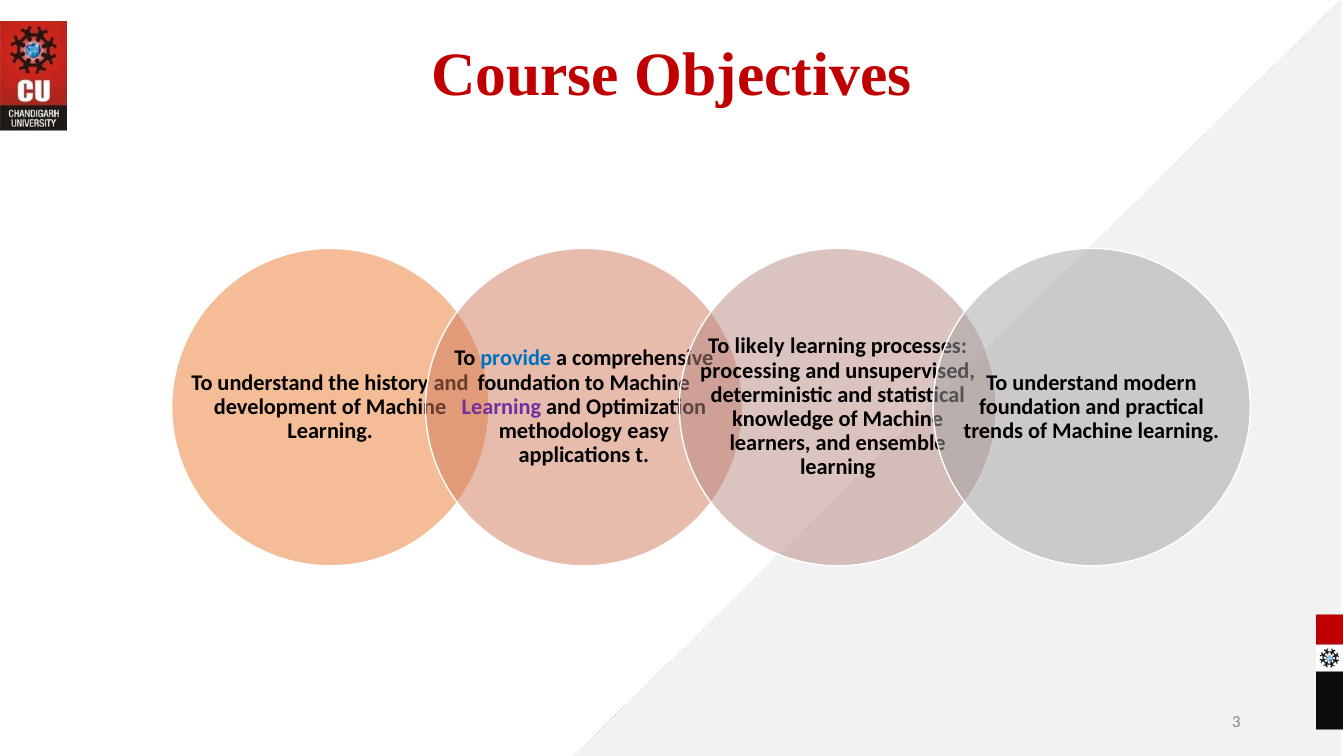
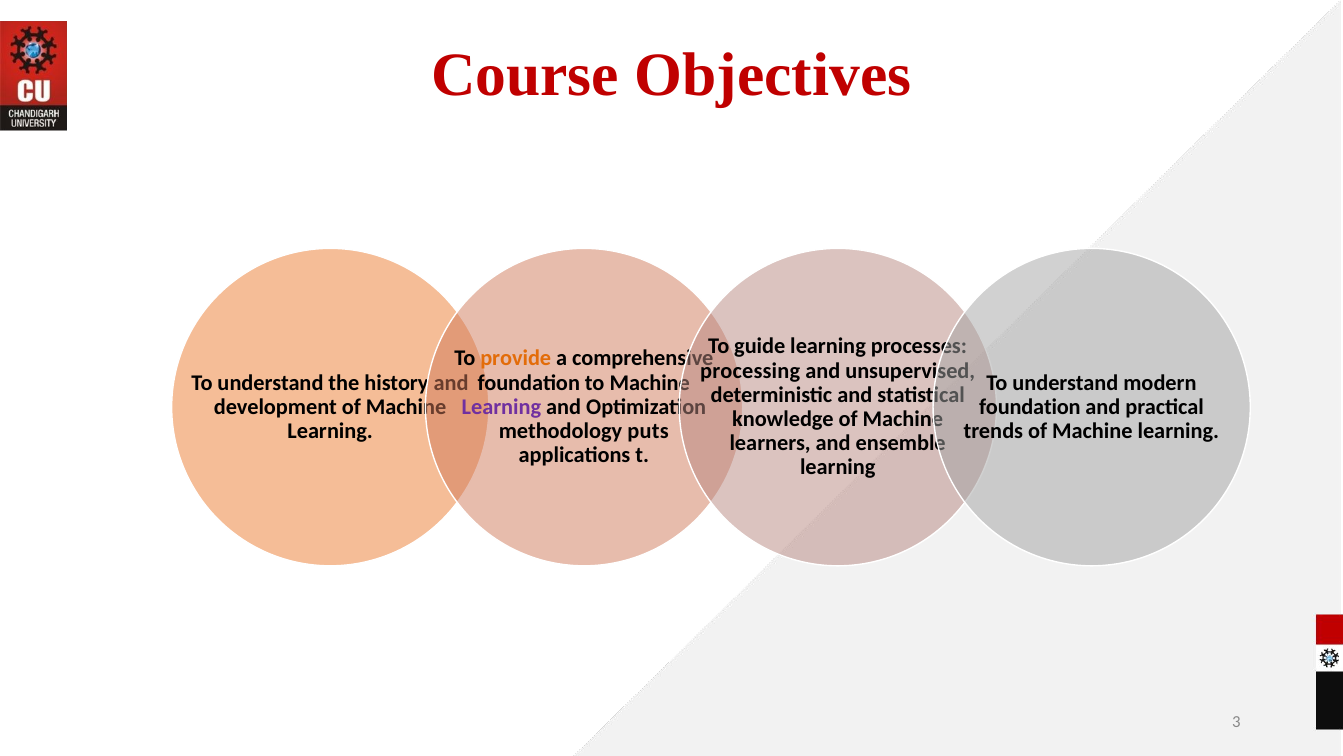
likely: likely -> guide (760, 346)
provide colour: blue -> orange (516, 358)
easy: easy -> puts (648, 431)
